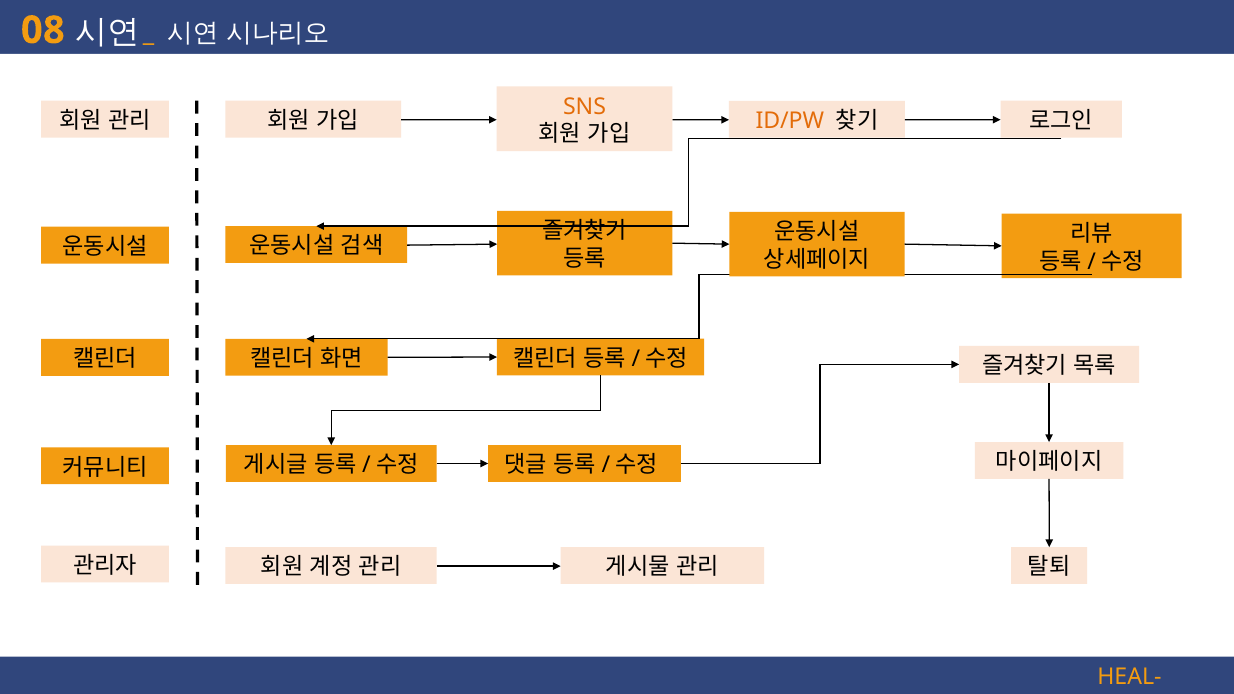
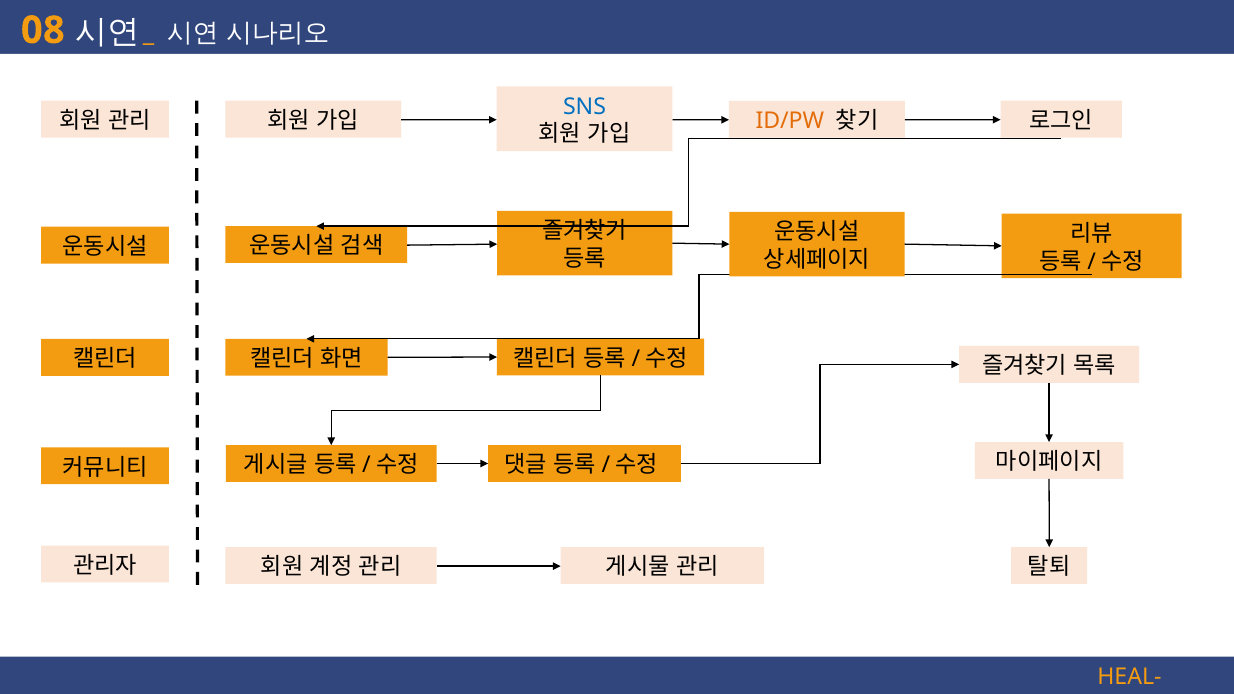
SNS colour: orange -> blue (585, 107)
